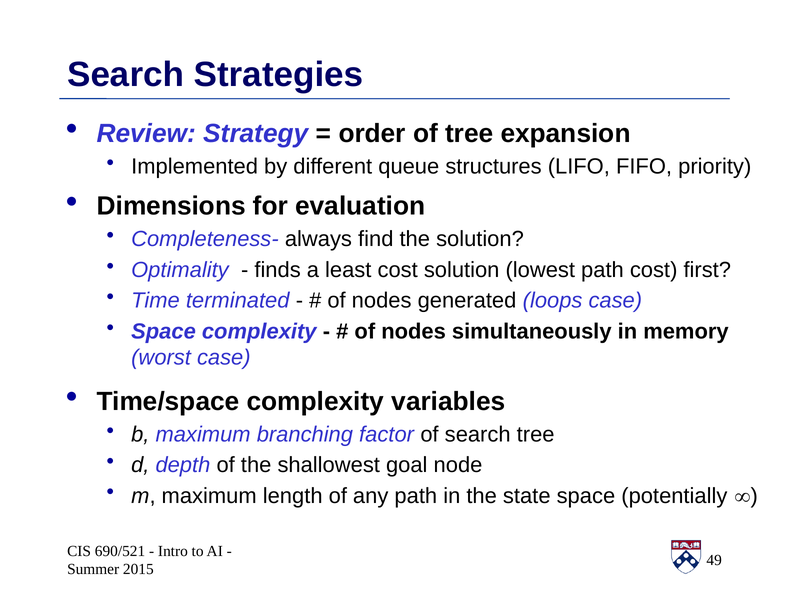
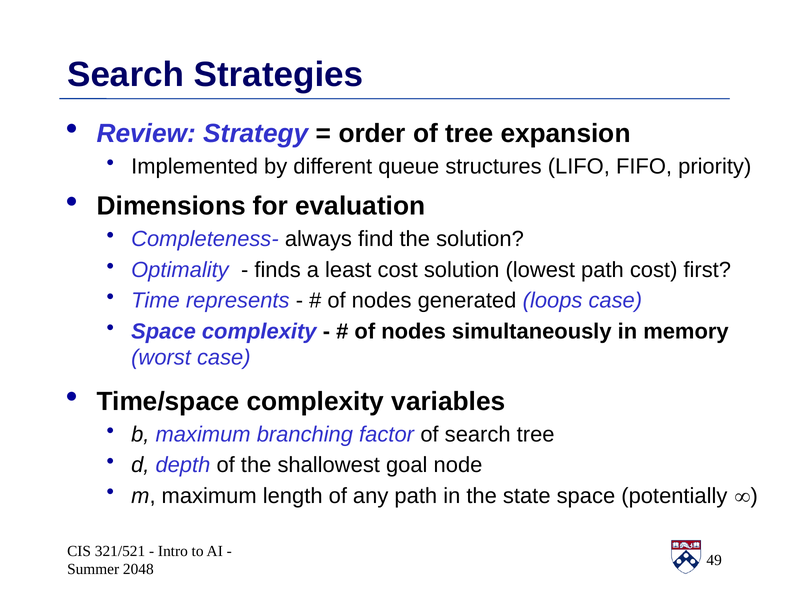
terminated: terminated -> represents (238, 301)
690/521: 690/521 -> 321/521 (120, 551)
2015: 2015 -> 2048 (138, 569)
